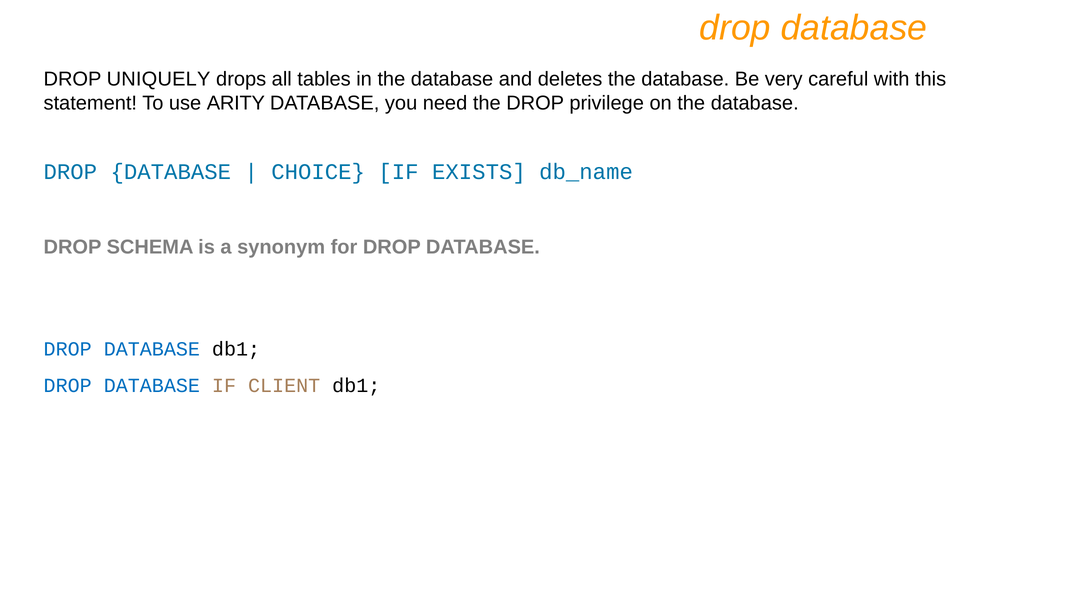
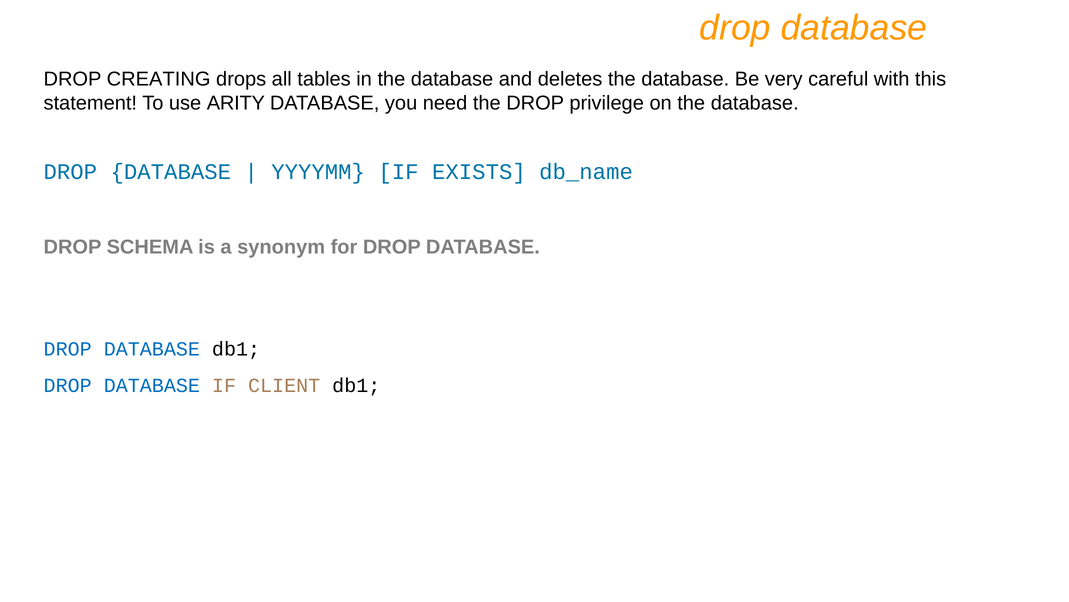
UNIQUELY: UNIQUELY -> CREATING (159, 79)
CHOICE: CHOICE -> YYYYMM (318, 172)
